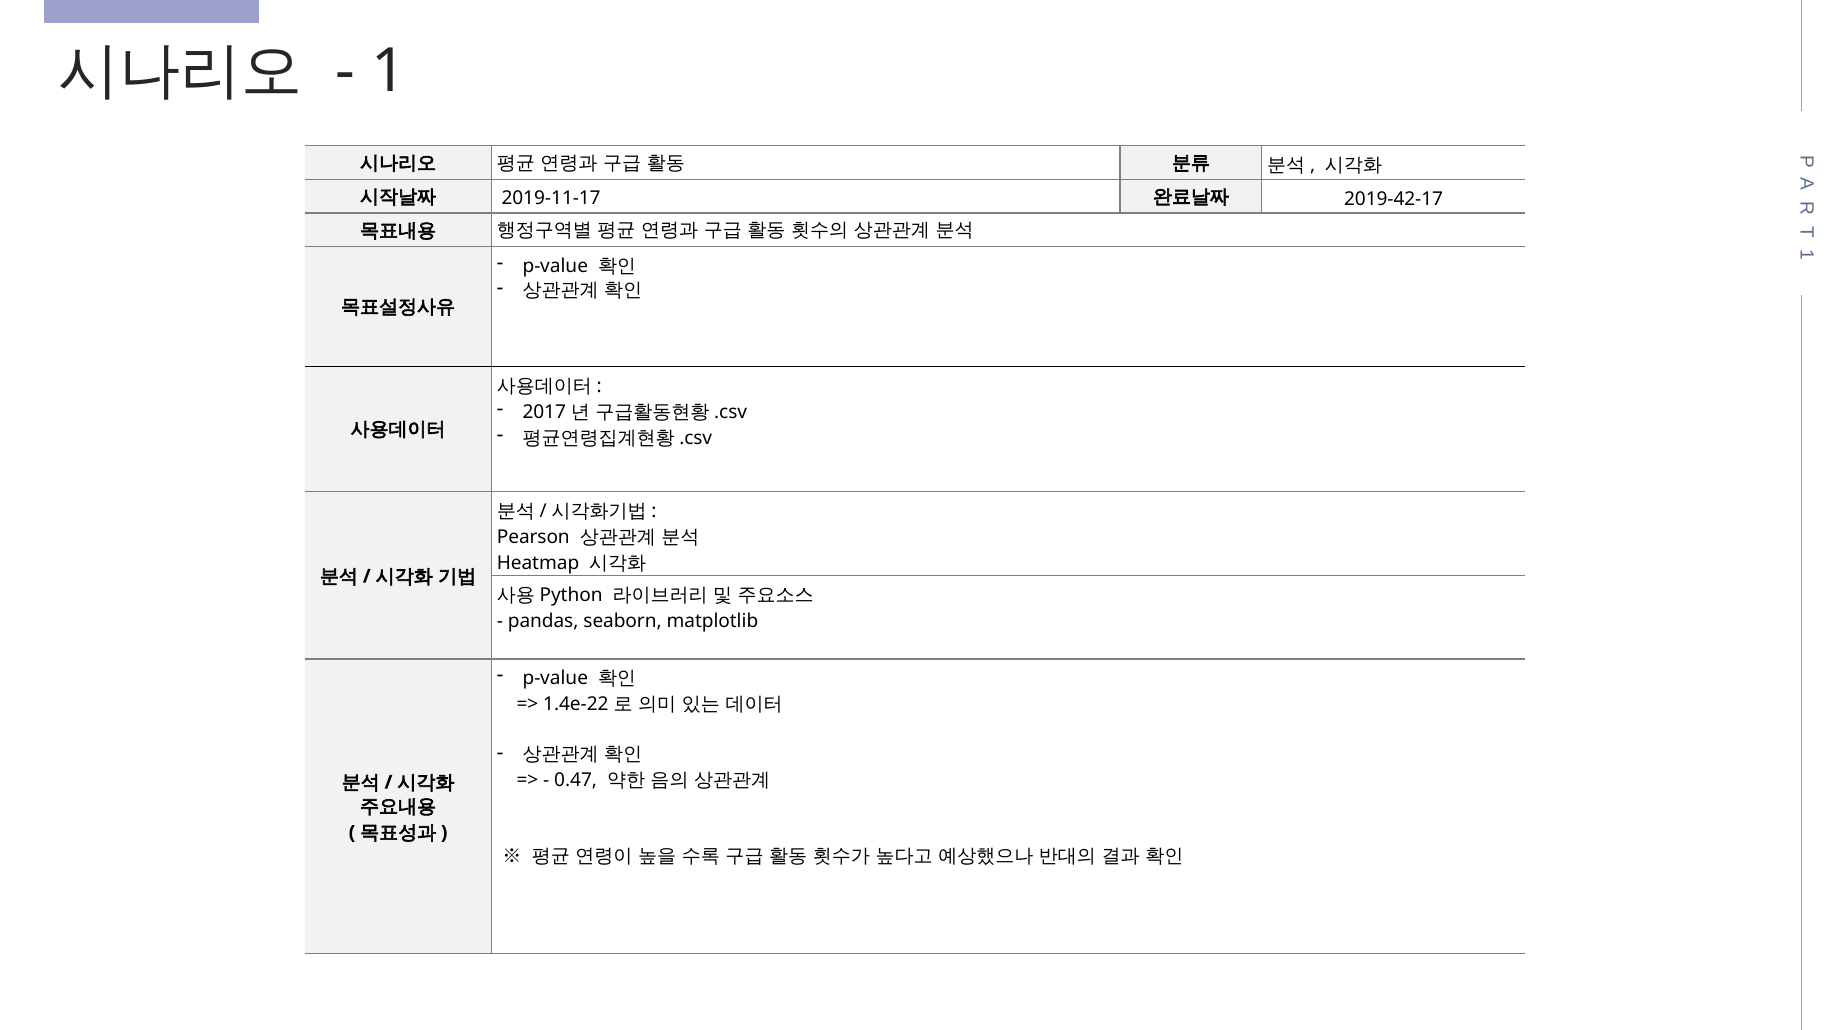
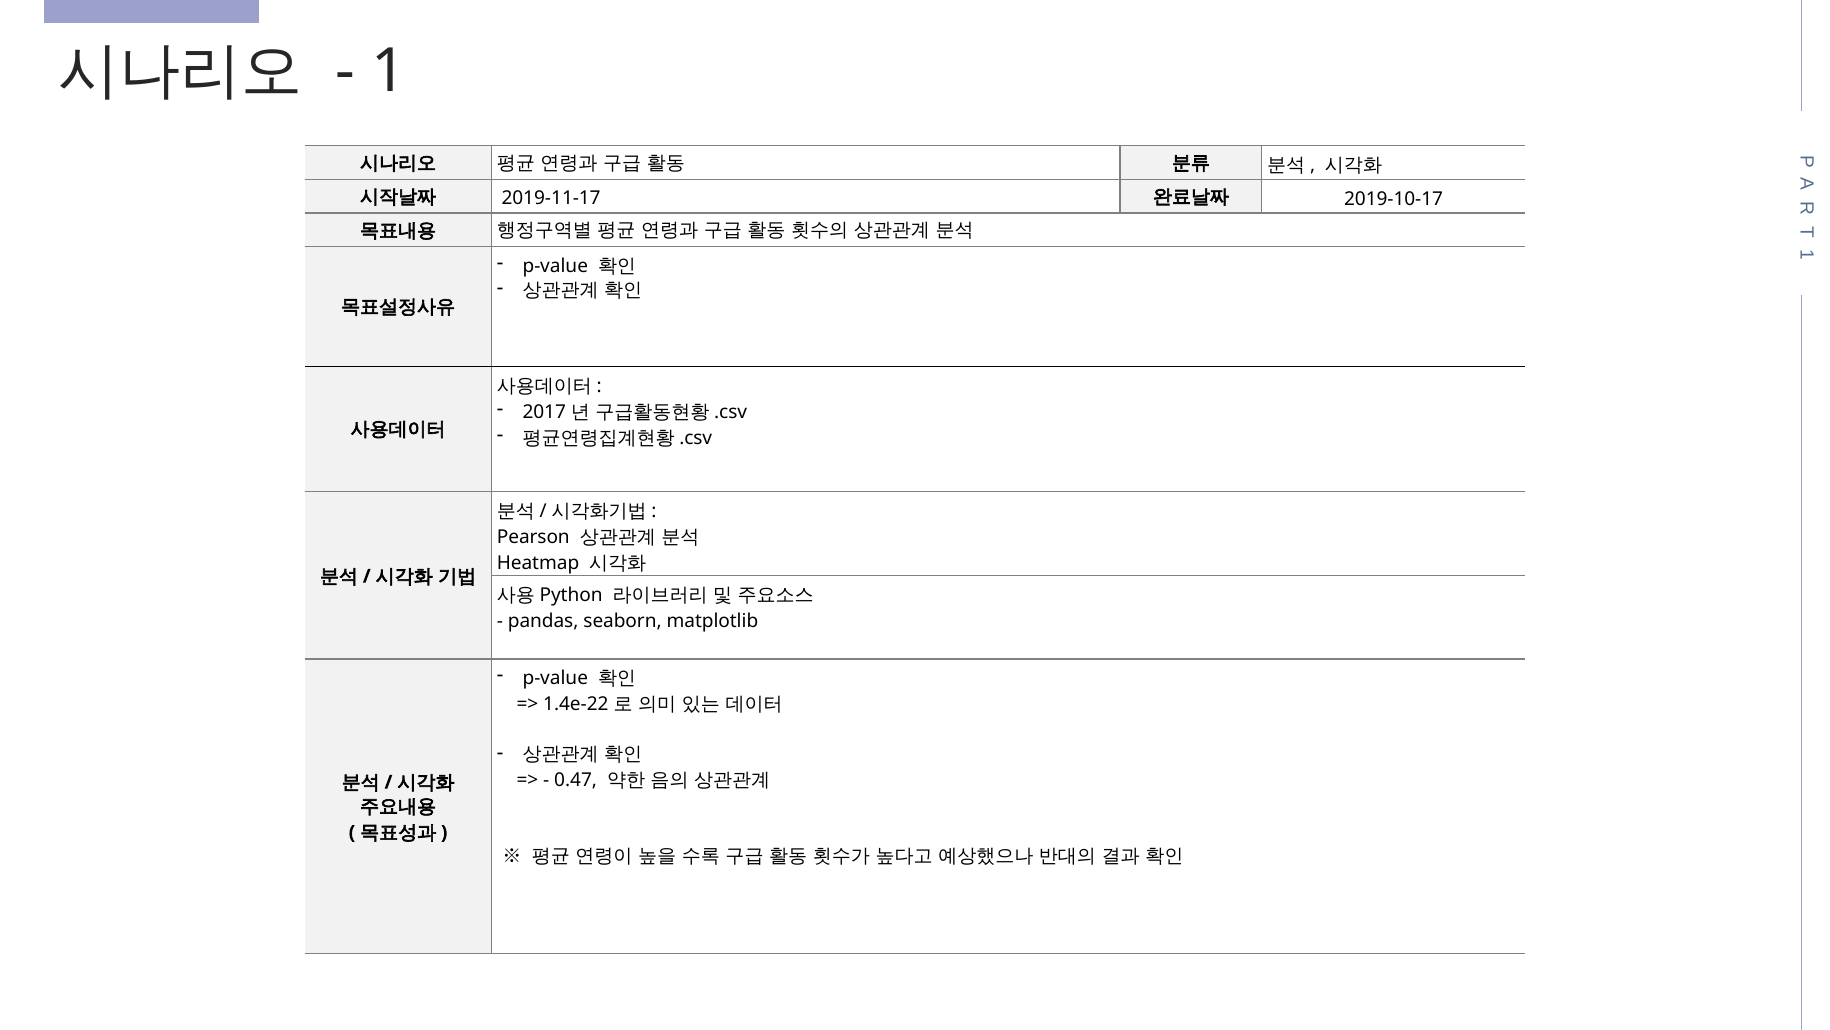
2019-42-17: 2019-42-17 -> 2019-10-17 (1394, 199)
